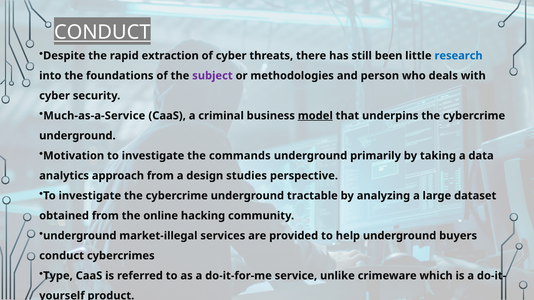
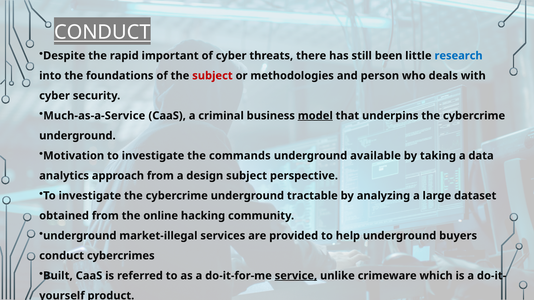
extraction: extraction -> important (170, 56)
subject colour: purple -> red (212, 76)
primarily: primarily -> available (376, 156)
design studies: studies -> subject (247, 176)
Type: Type -> Built (58, 276)
service underline: none -> present (296, 276)
